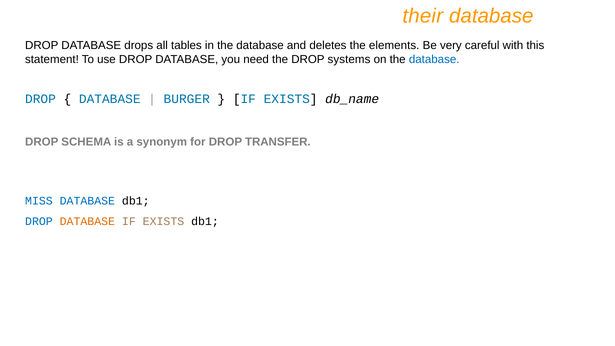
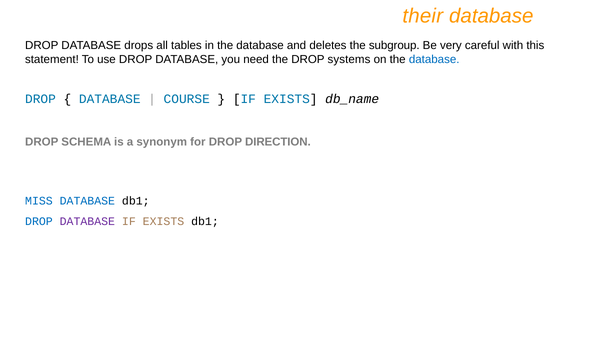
elements: elements -> subgroup (394, 45)
BURGER: BURGER -> COURSE (187, 99)
TRANSFER: TRANSFER -> DIRECTION (278, 142)
DATABASE colour: orange -> purple (87, 222)
